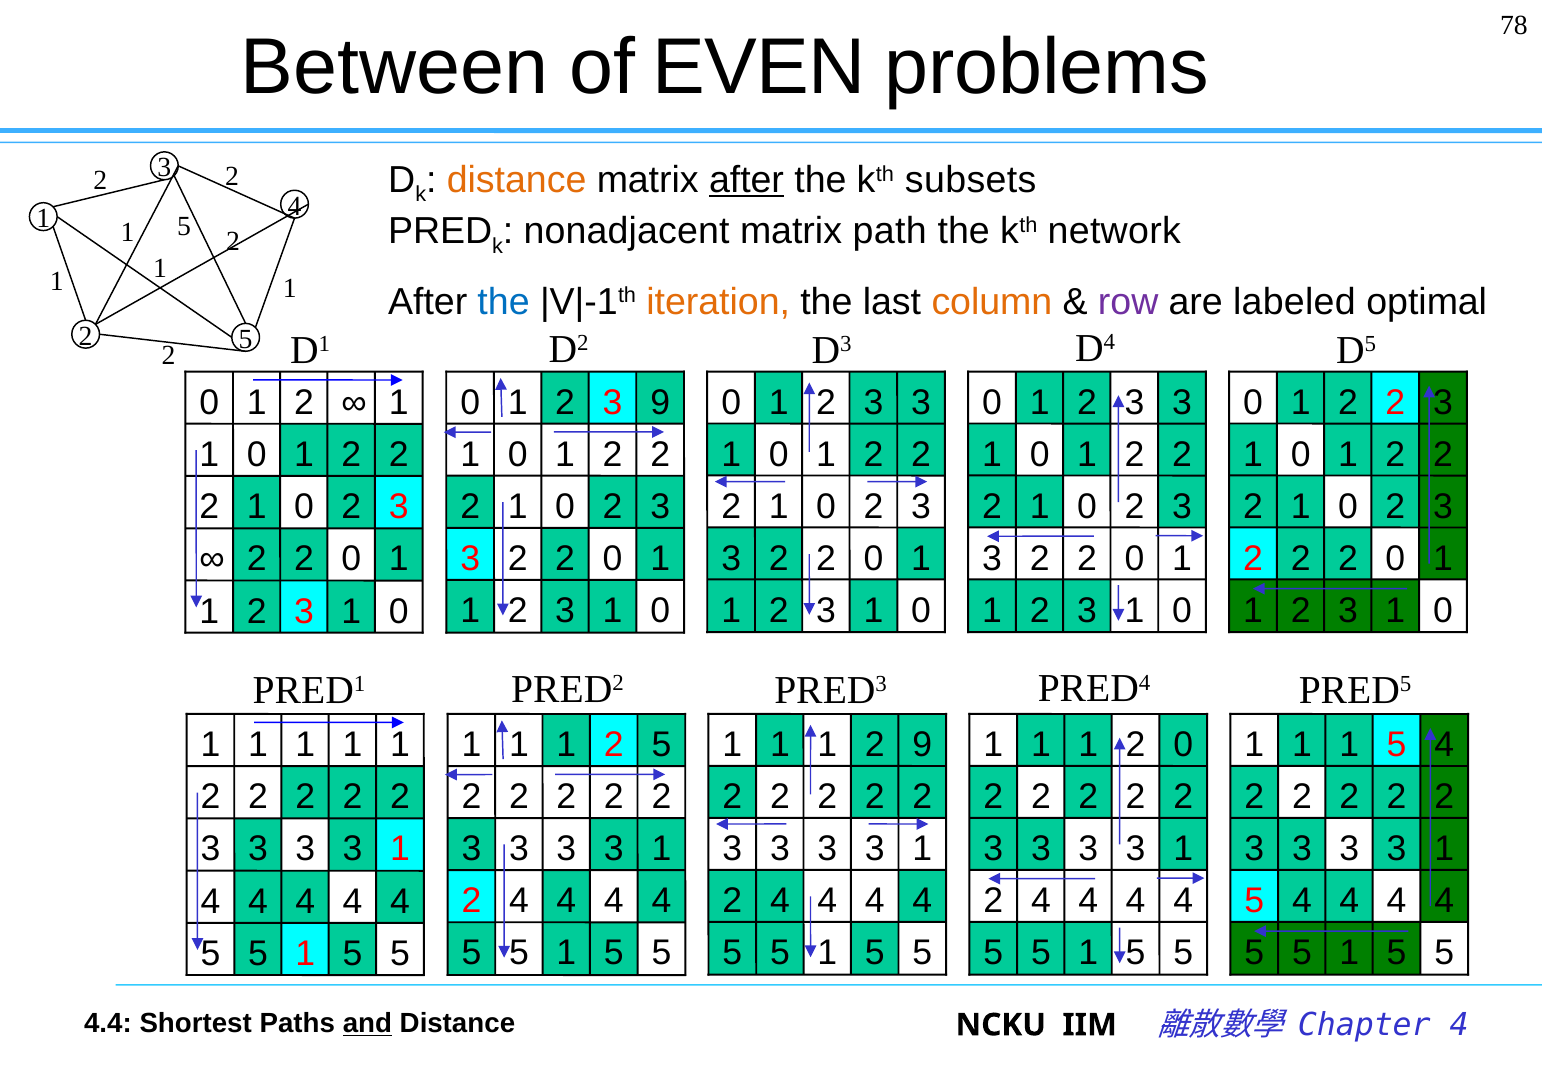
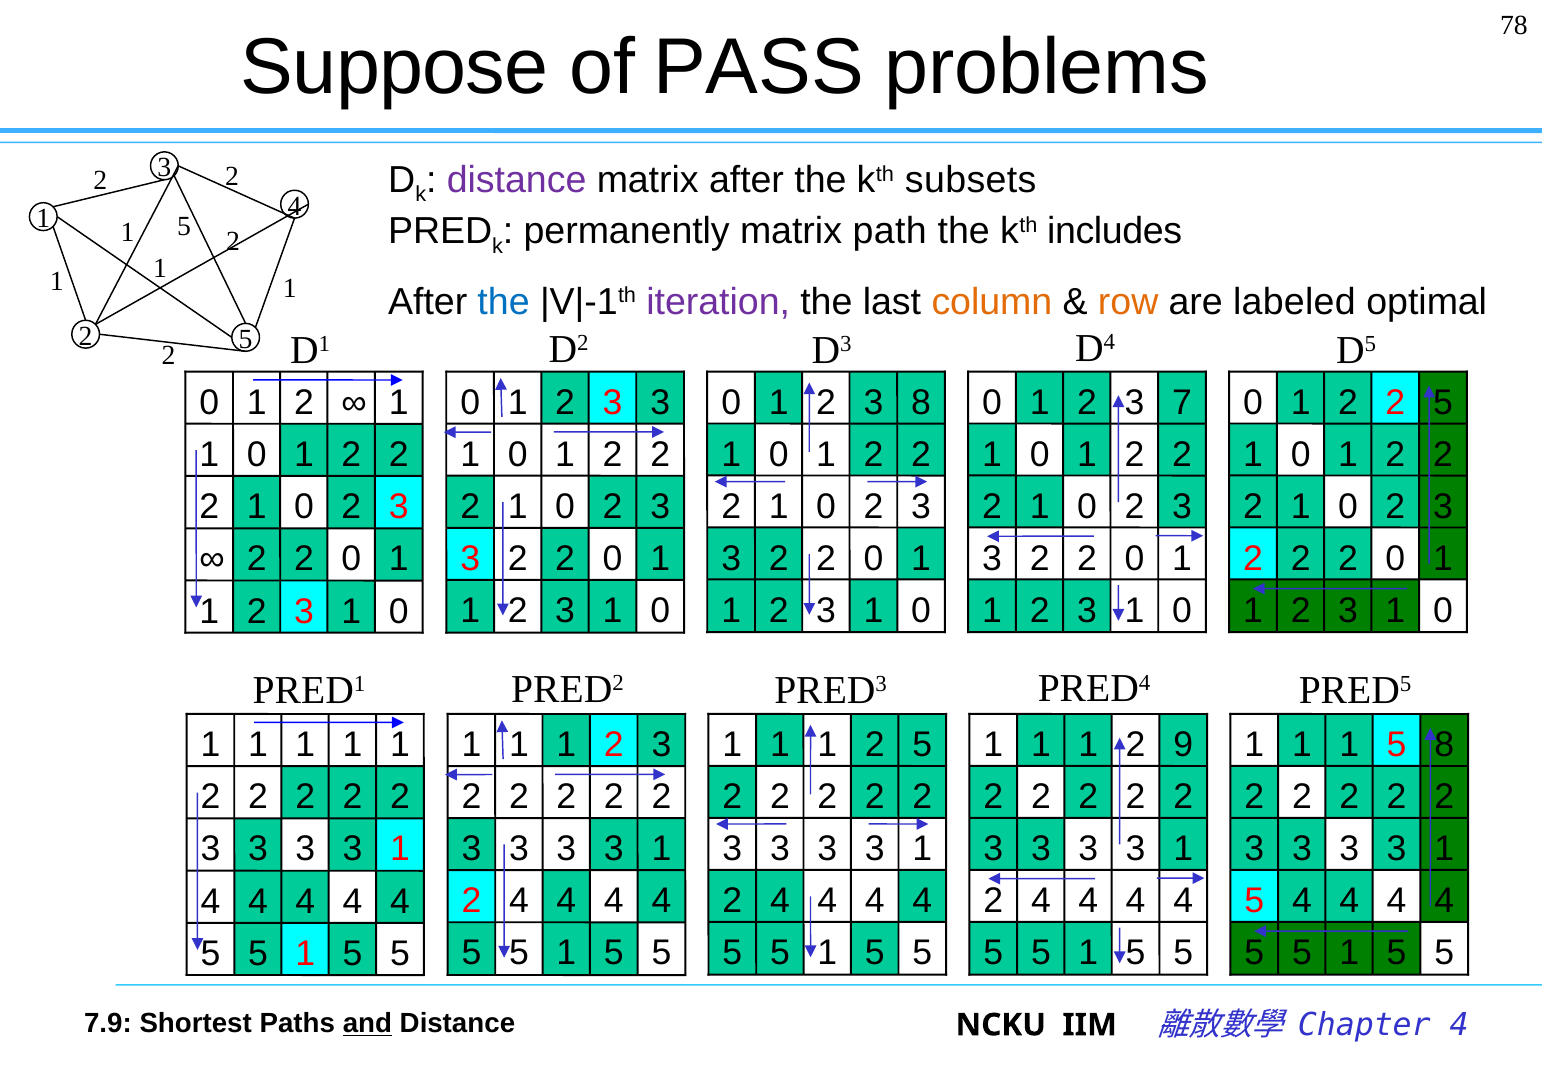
Between: Between -> Suppose (395, 67)
EVEN: EVEN -> PASS (759, 67)
distance colour: orange -> purple (517, 180)
after underline: present -> none (747, 180)
nonadjacent: nonadjacent -> permanently (627, 231)
network: network -> includes (1115, 231)
iteration colour: orange -> purple (718, 301)
row colour: purple -> orange (1128, 301)
9: 9 -> 3 (660, 402)
3: 3 -> 8 (921, 402)
3: 3 -> 7 (1182, 402)
3: 3 -> 5 (1443, 402)
5: 5 -> 3 (661, 744)
9: 9 -> 5 (922, 744)
0: 0 -> 9 (1183, 744)
4: 4 -> 8 (1444, 744)
4.4: 4.4 -> 7.9 (108, 1023)
